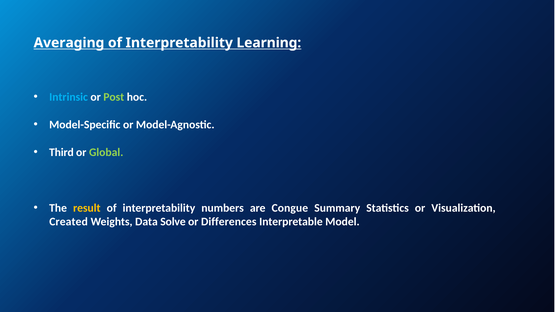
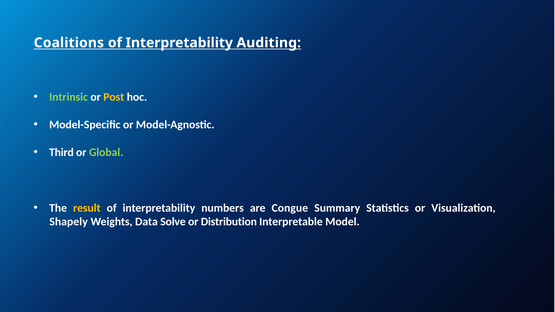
Averaging: Averaging -> Coalitions (69, 43)
Learning: Learning -> Auditing (269, 43)
Intrinsic colour: light blue -> light green (69, 97)
Post colour: light green -> yellow (114, 97)
Created: Created -> Shapely (69, 222)
Differences: Differences -> Distribution (229, 222)
